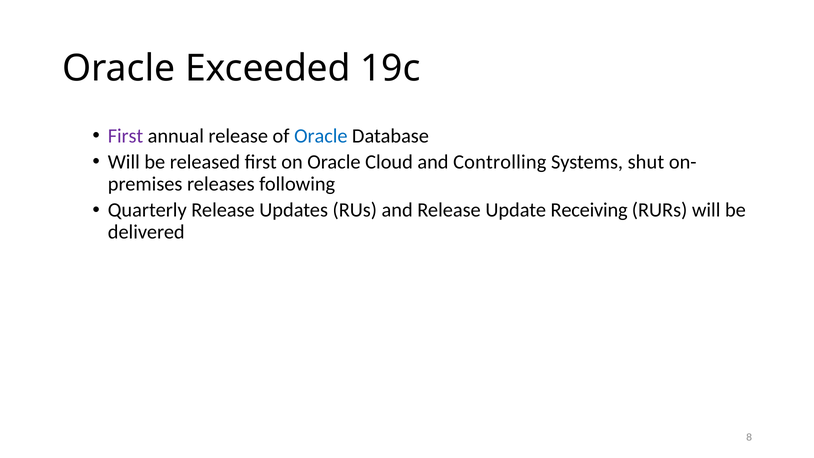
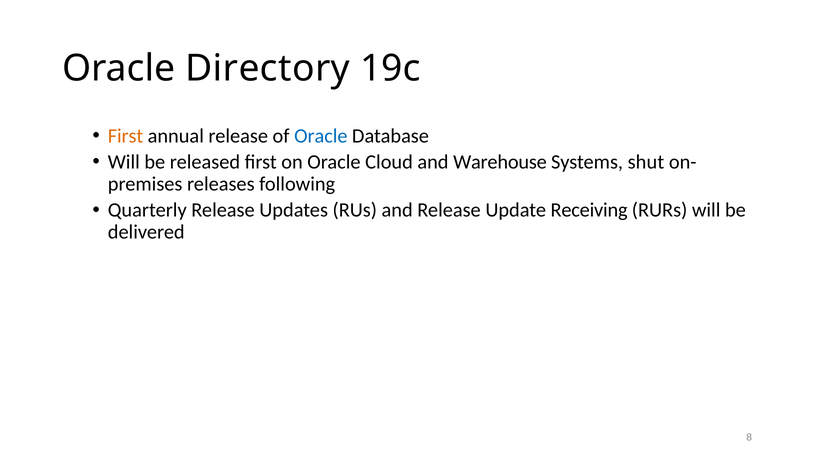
Exceeded: Exceeded -> Directory (268, 68)
First colour: purple -> orange (126, 136)
Controlling: Controlling -> Warehouse (500, 162)
